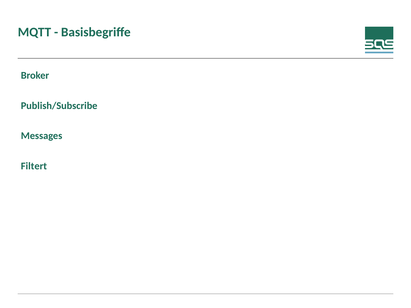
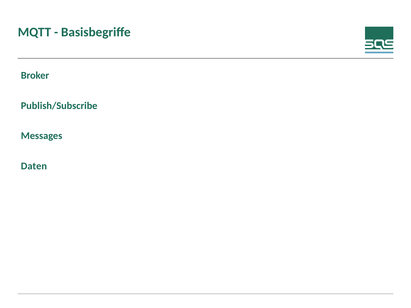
Filtert: Filtert -> Daten (34, 166)
